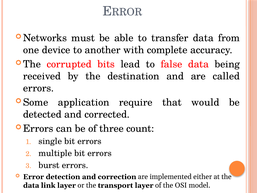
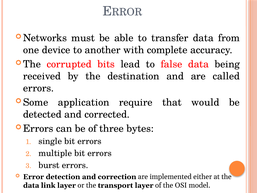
count: count -> bytes (140, 128)
